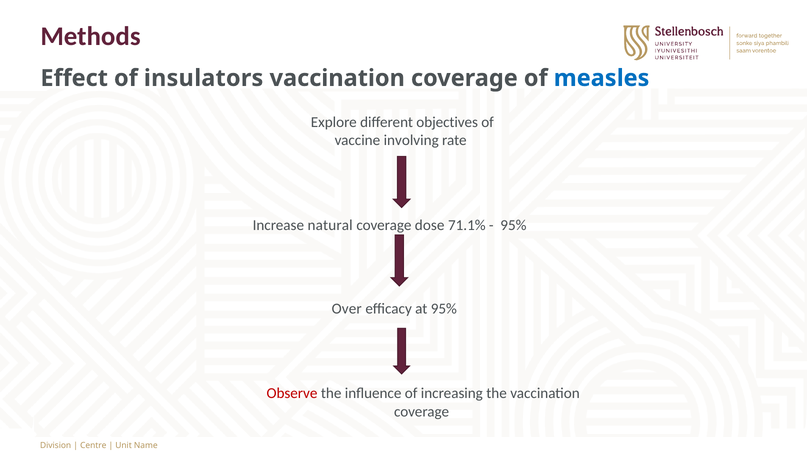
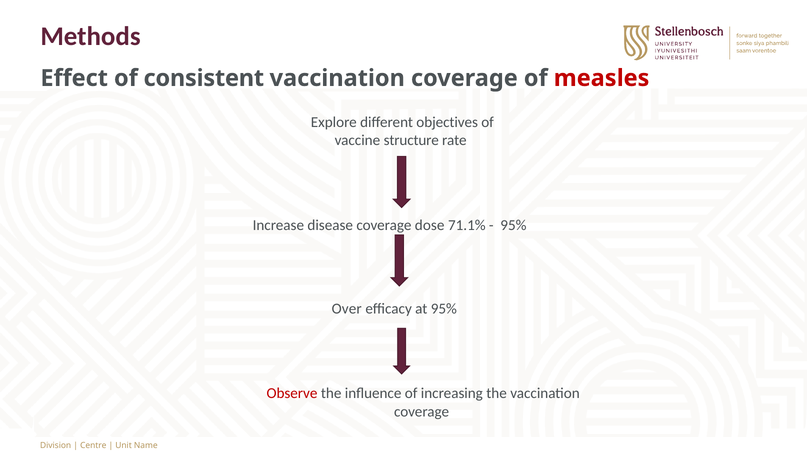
insulators: insulators -> consistent (204, 78)
measles colour: blue -> red (602, 78)
involving: involving -> structure (411, 140)
natural: natural -> disease (330, 225)
